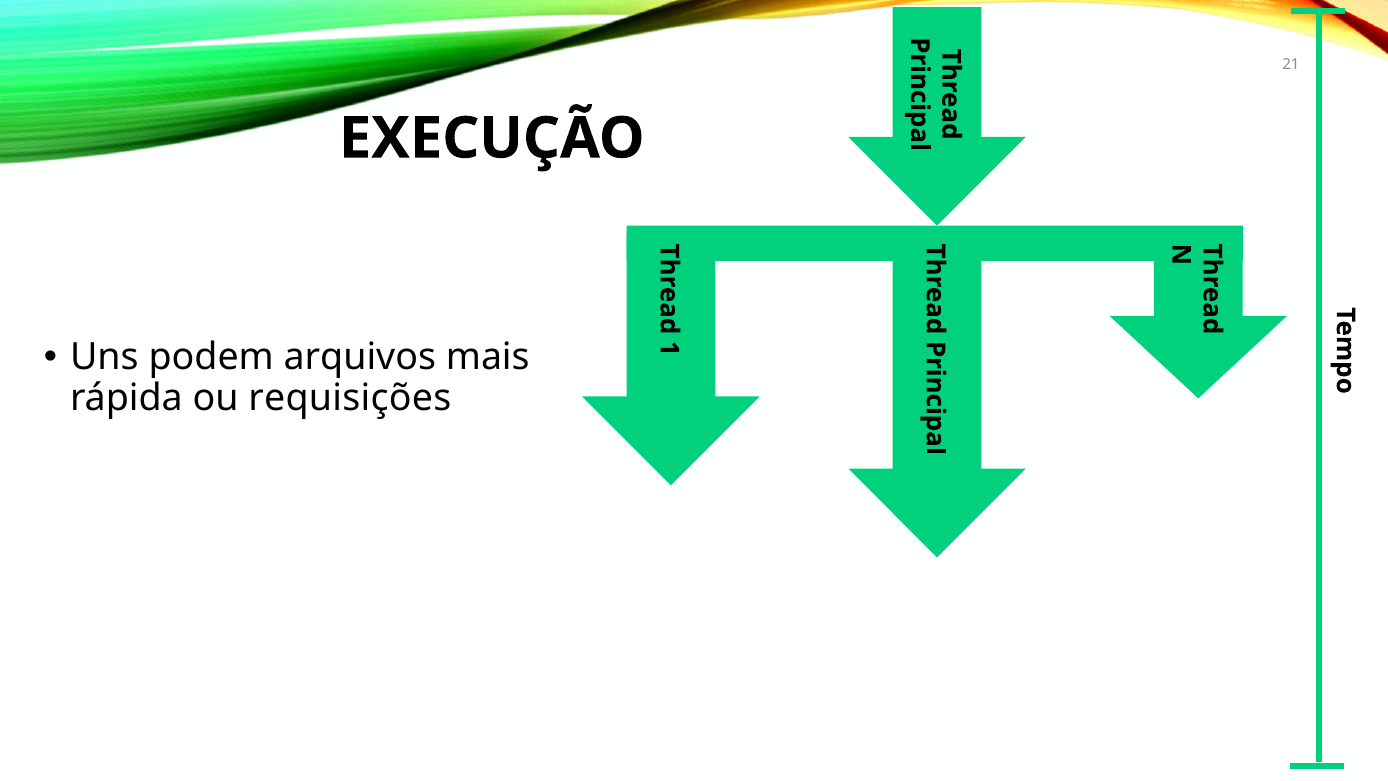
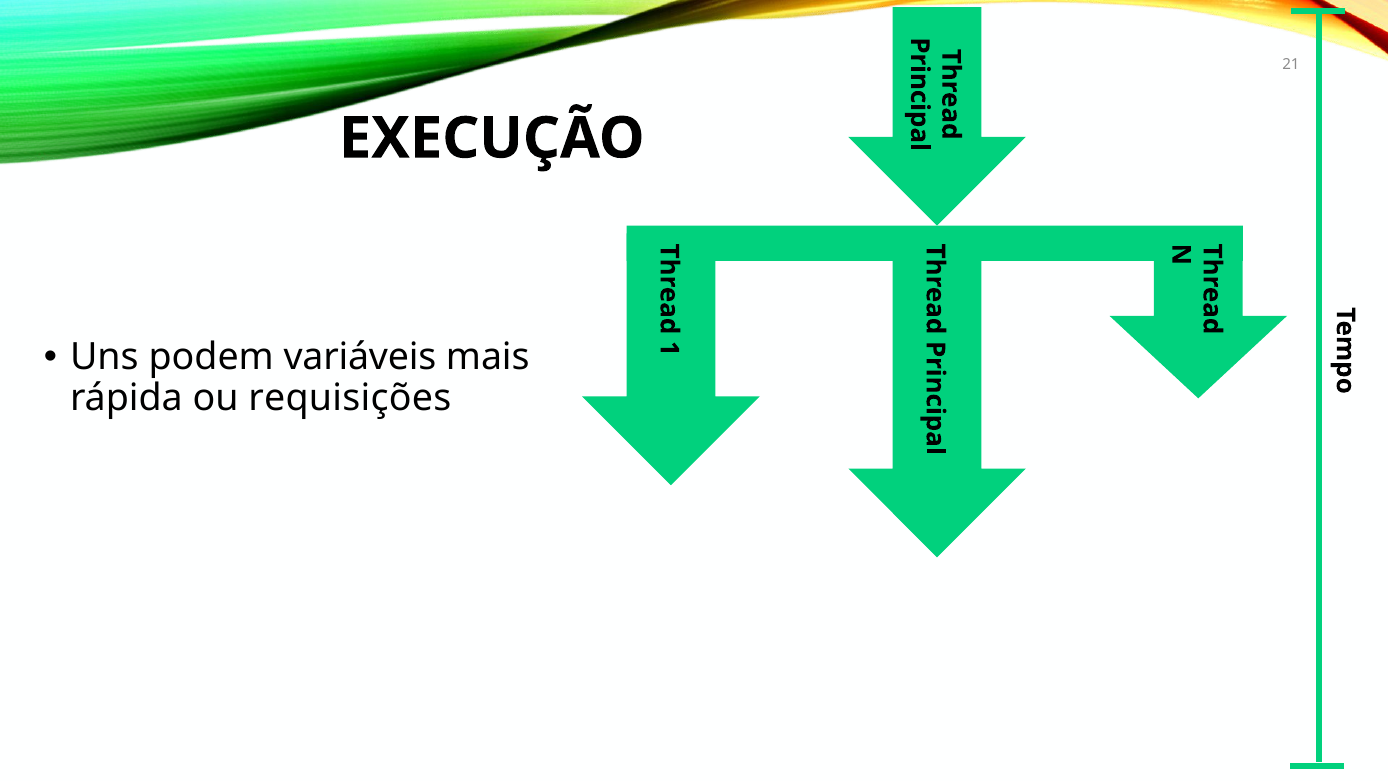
arquivos: arquivos -> variáveis (360, 357)
